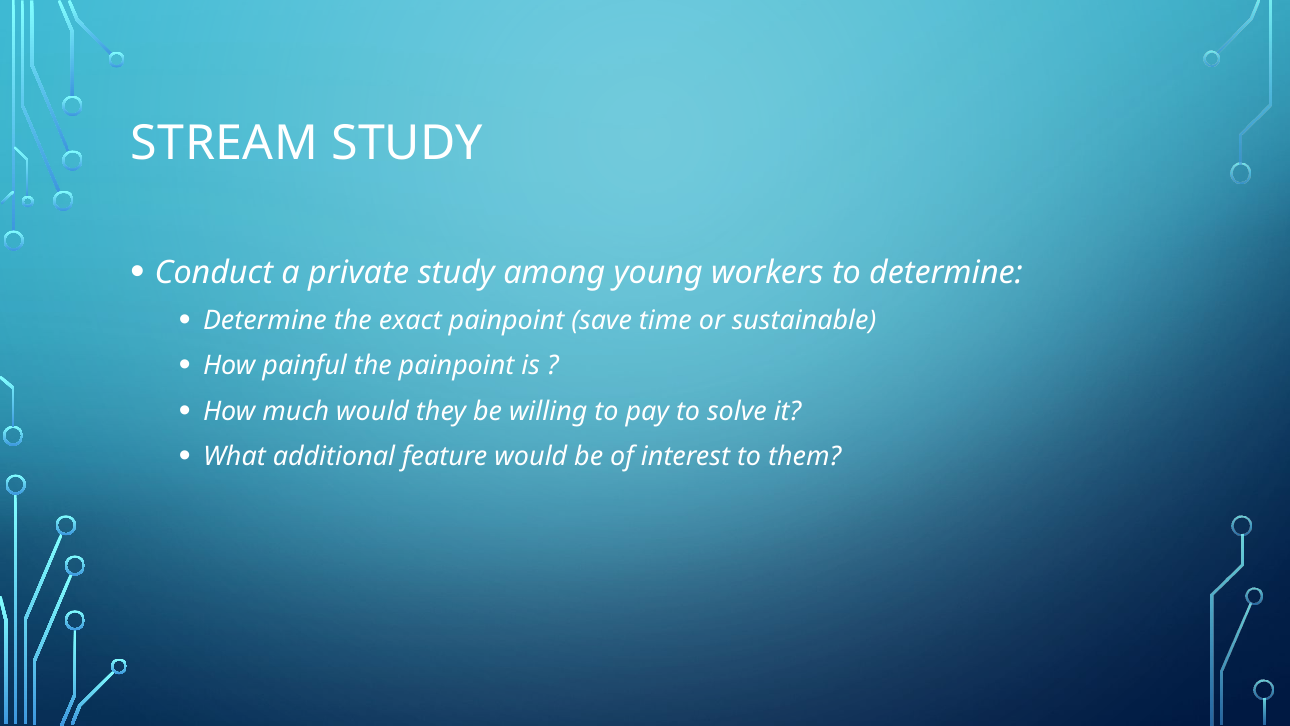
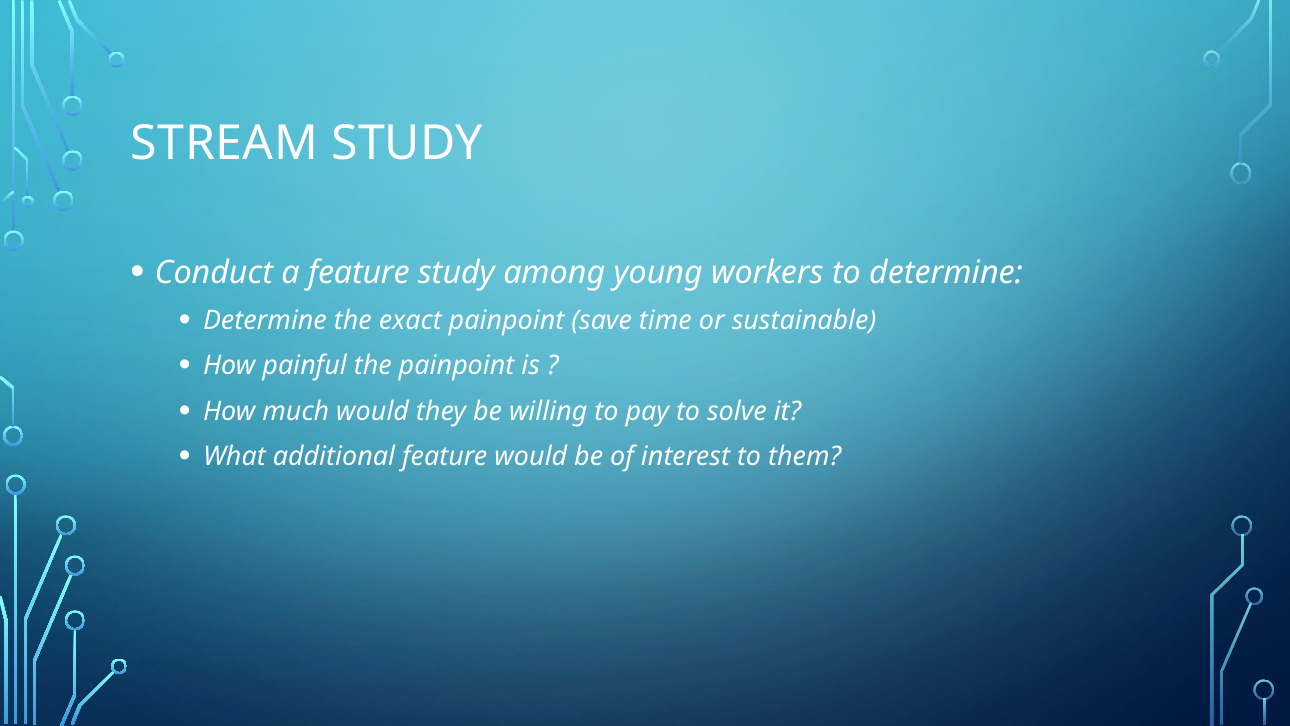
a private: private -> feature (359, 272)
